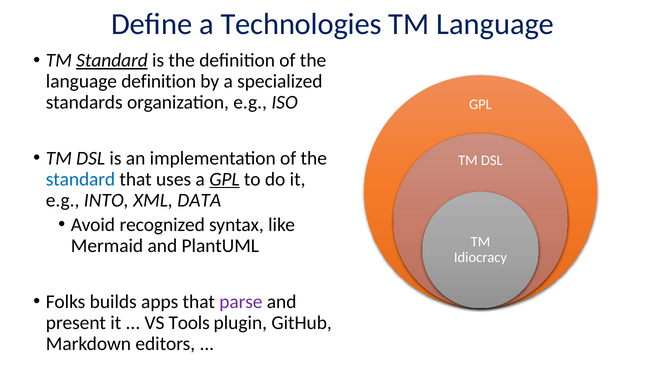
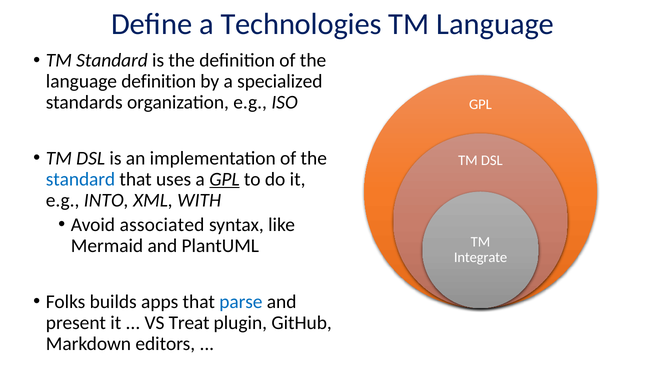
Standard underline: present -> none (112, 60)
DATA: DATA -> WITH (199, 200)
recognized: recognized -> associated (162, 225)
Idiocracy: Idiocracy -> Integrate (481, 257)
parse colour: purple -> blue (241, 301)
Tools: Tools -> Treat (189, 322)
